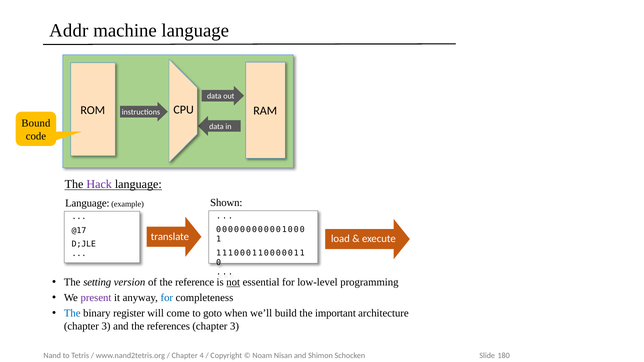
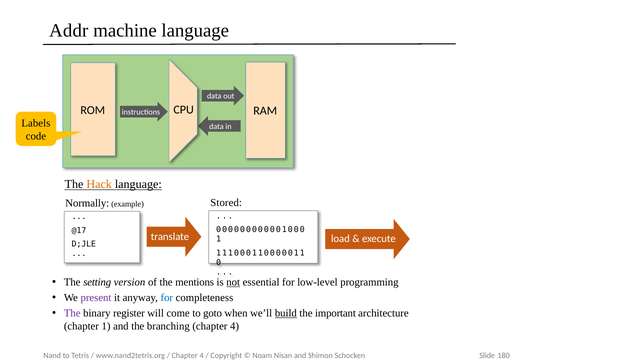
Bound: Bound -> Labels (36, 123)
Hack colour: purple -> orange (99, 185)
Shown: Shown -> Stored (226, 203)
Language: Language -> Normally (87, 204)
reference: reference -> mentions (195, 282)
The colour: blue -> purple (72, 313)
build underline: none -> present (286, 313)
3: 3 -> 1 (106, 326)
references: references -> branching (168, 326)
3: 3 -> 4 (235, 326)
